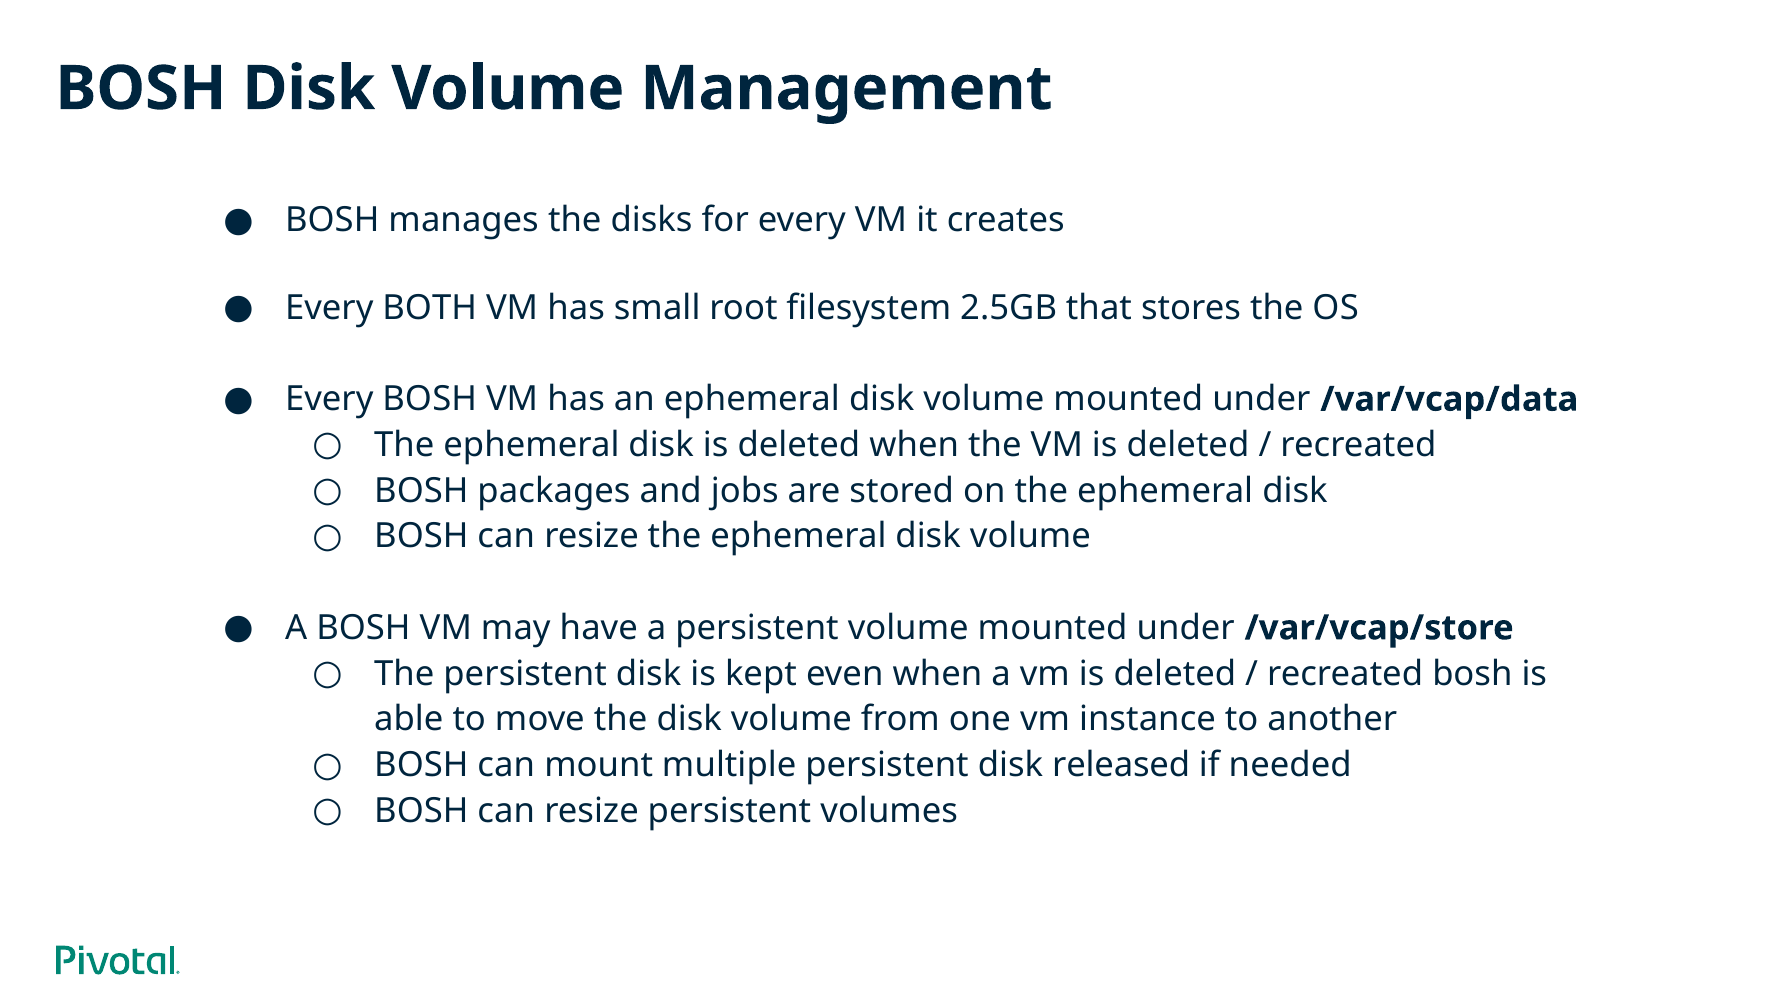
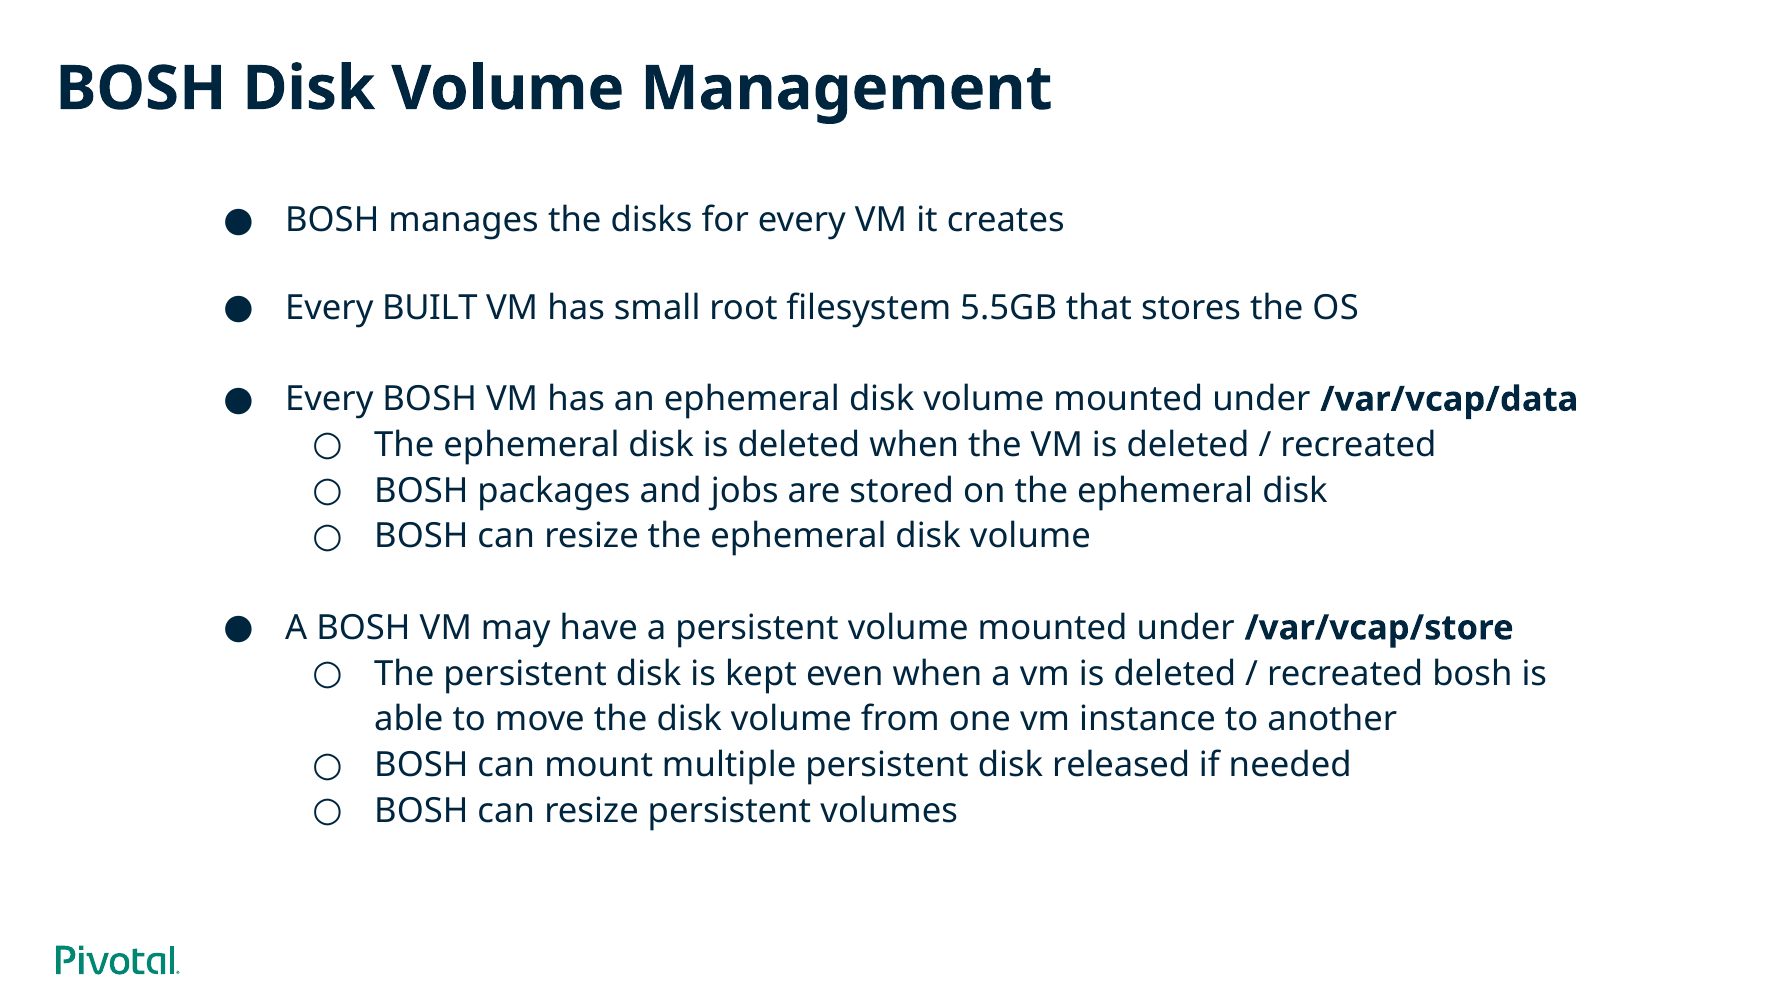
BOTH: BOTH -> BUILT (430, 308)
2.5GB: 2.5GB -> 5.5GB (1009, 308)
